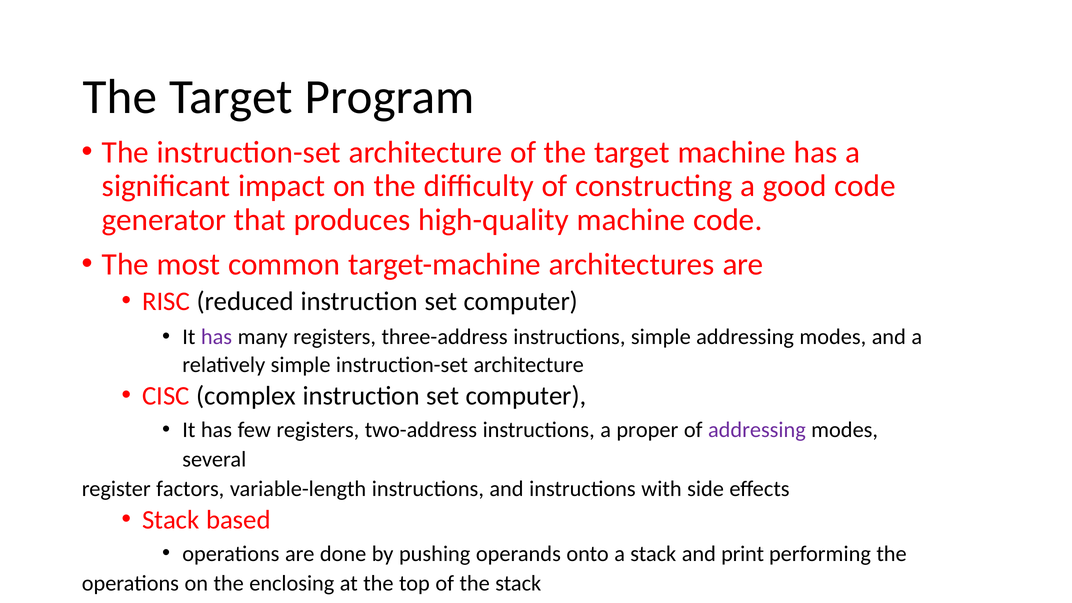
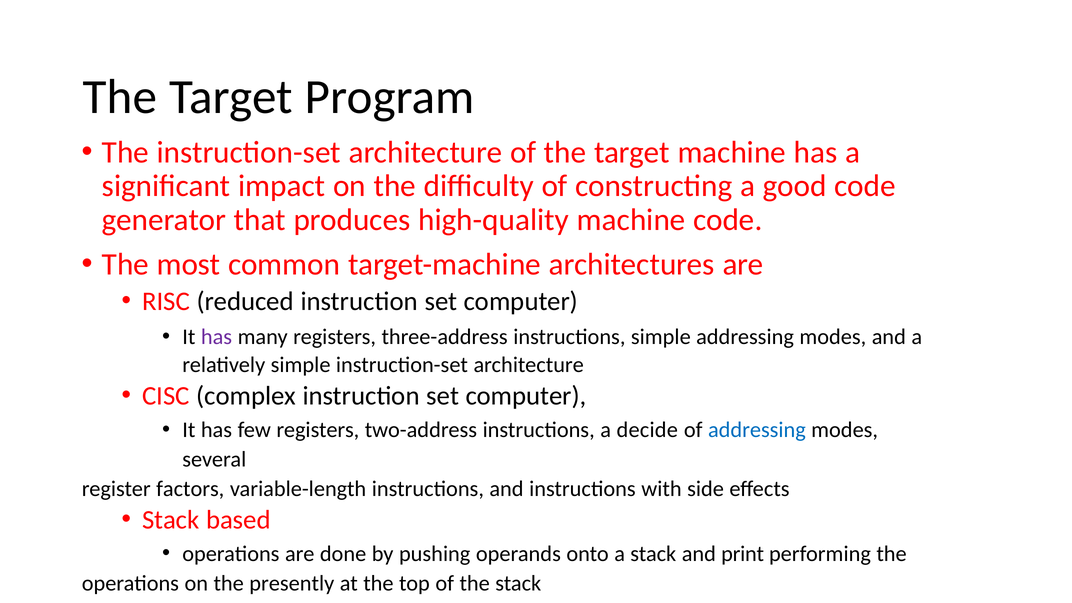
proper: proper -> decide (647, 430)
addressing colour: purple -> blue (757, 430)
enclosing: enclosing -> presently (292, 583)
